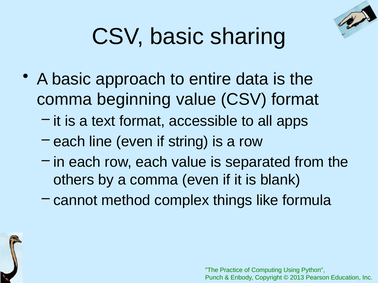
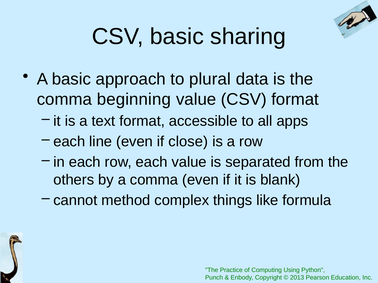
entire: entire -> plural (210, 79)
string: string -> close (188, 142)
